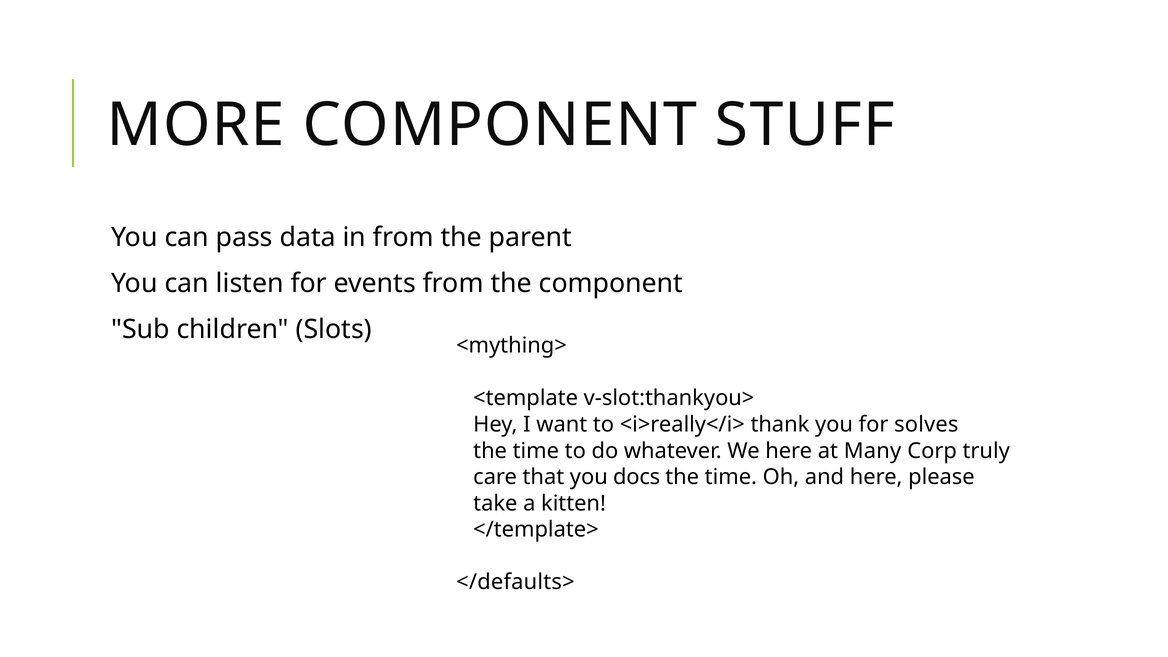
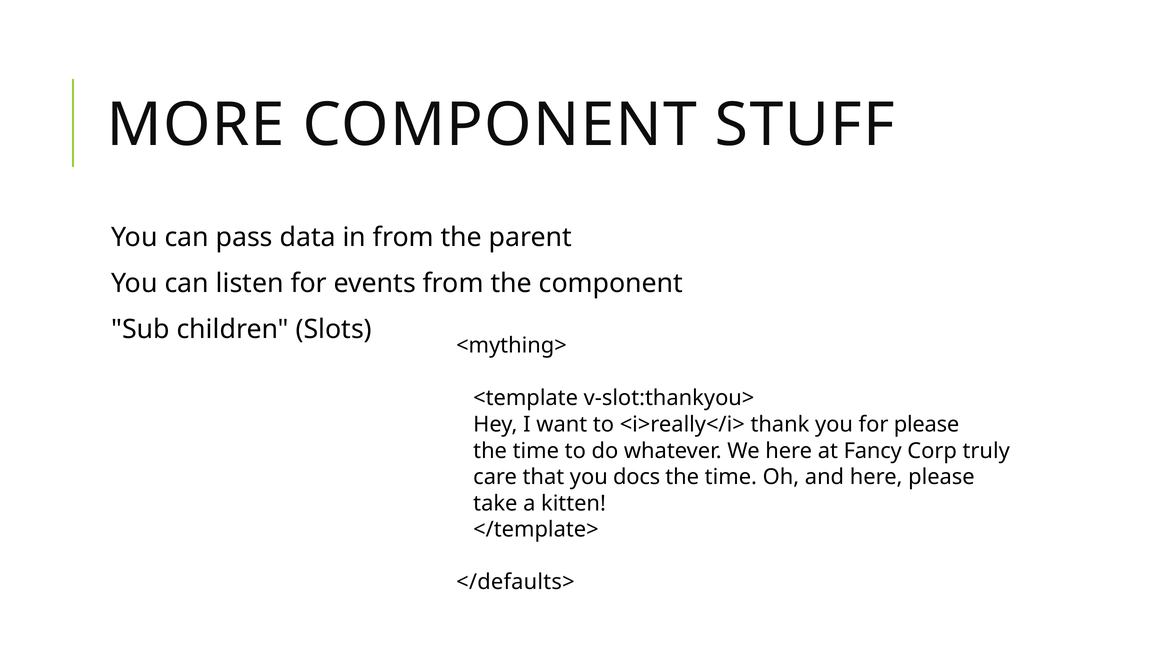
for solves: solves -> please (927, 425)
Many: Many -> Fancy (873, 451)
